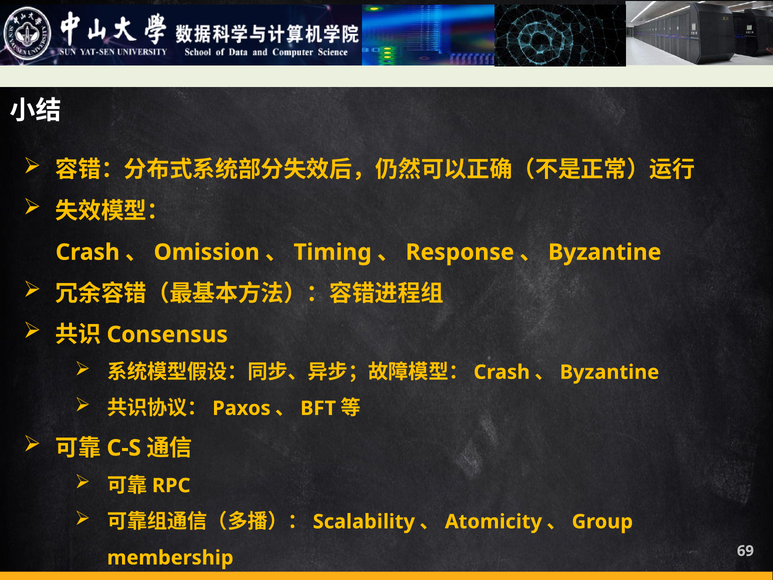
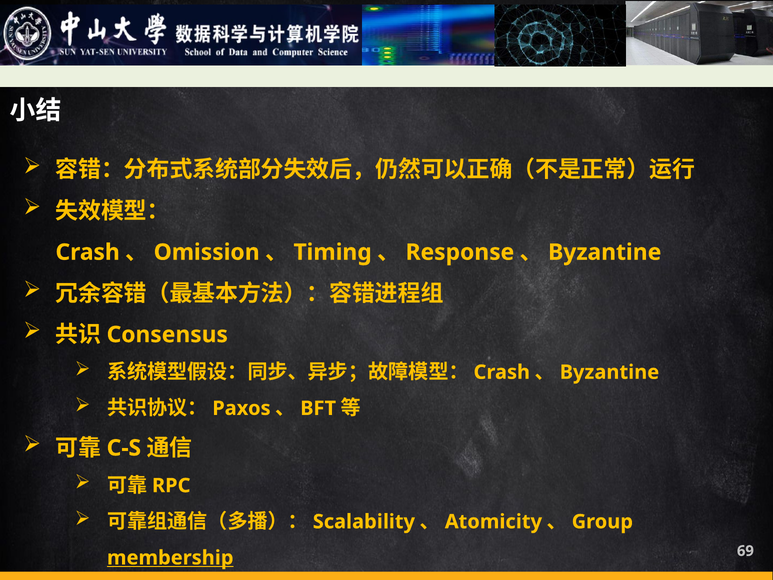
membership underline: none -> present (170, 558)
